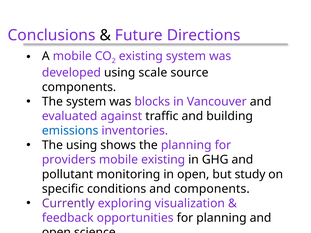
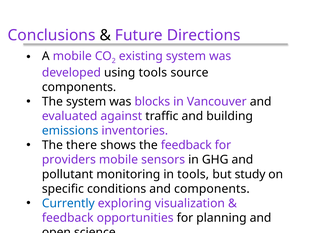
using scale: scale -> tools (153, 73)
The using: using -> there (82, 145)
the planning: planning -> feedback (186, 145)
mobile existing: existing -> sensors (163, 160)
in open: open -> tools (193, 174)
Currently colour: purple -> blue (68, 203)
